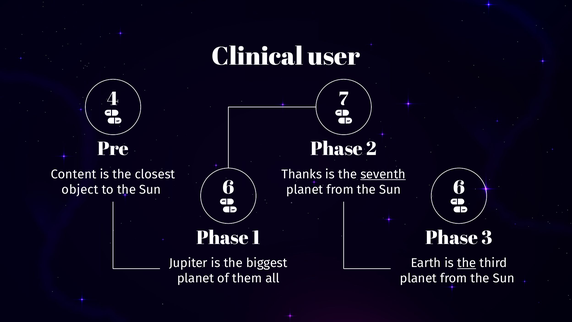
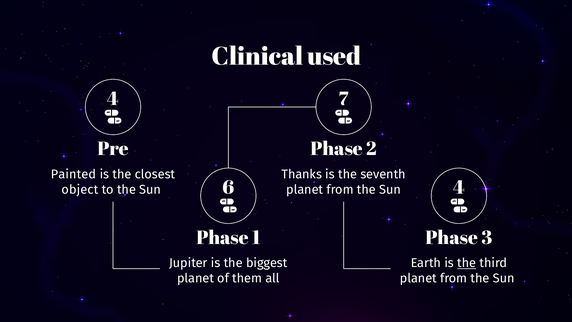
user: user -> used (334, 57)
Content: Content -> Painted (74, 174)
seventh underline: present -> none (383, 174)
6 6: 6 -> 4 (459, 187)
